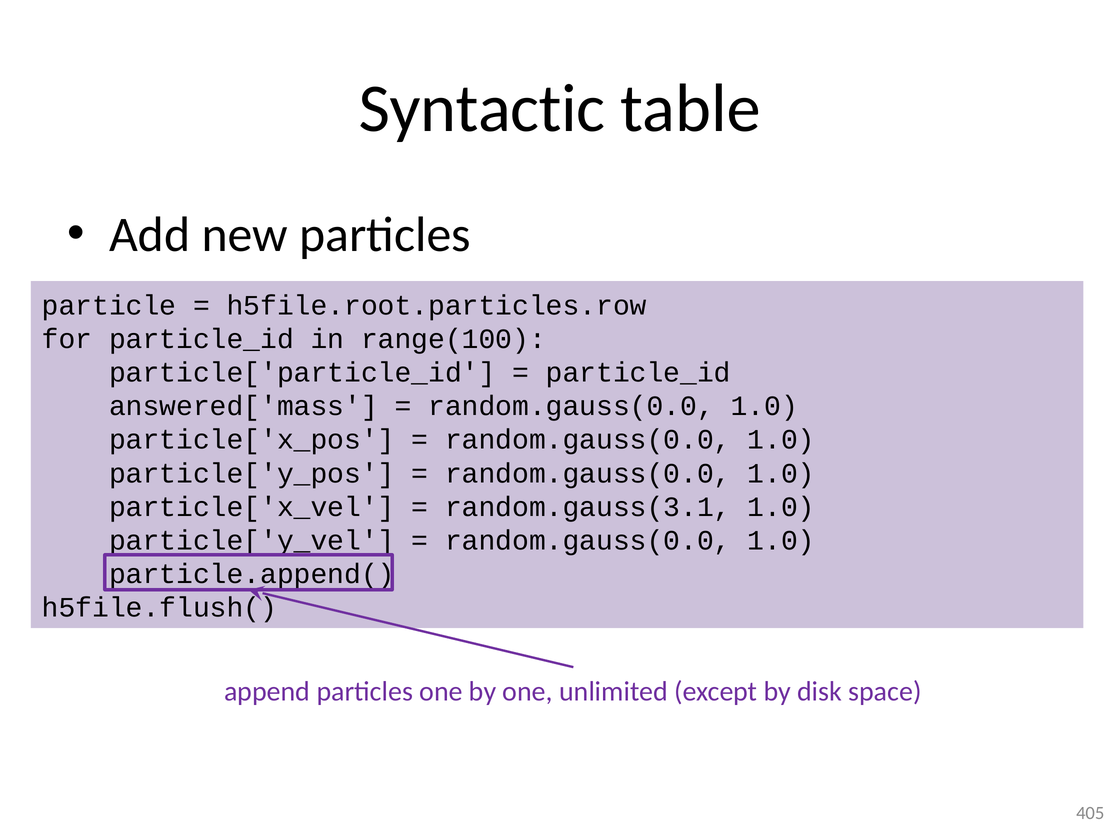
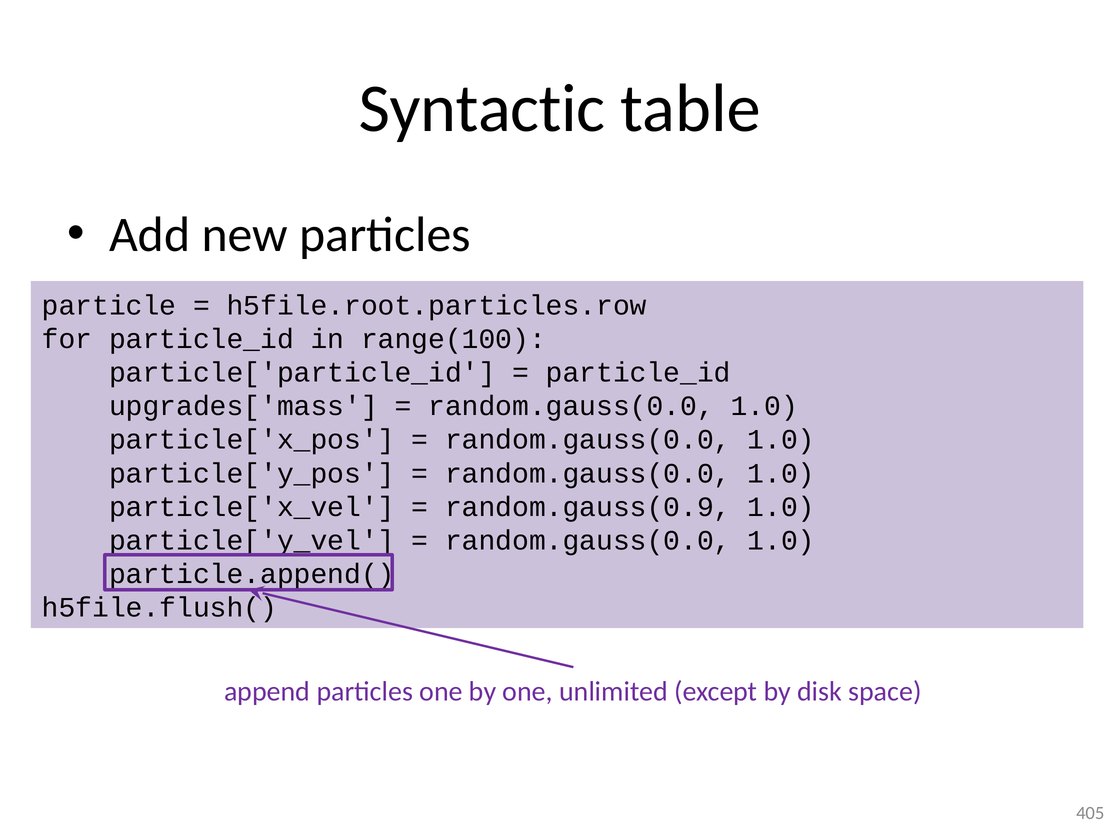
answered['mass: answered['mass -> upgrades['mass (243, 406)
random.gauss(3.1: random.gauss(3.1 -> random.gauss(0.9 (588, 507)
